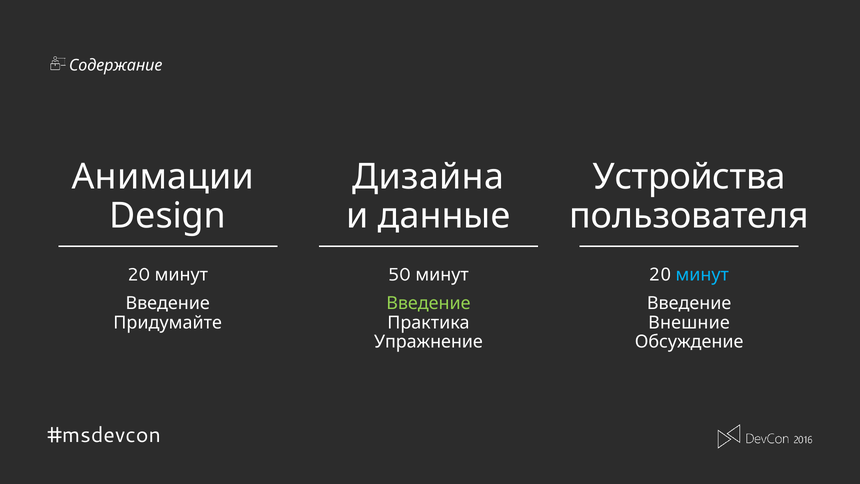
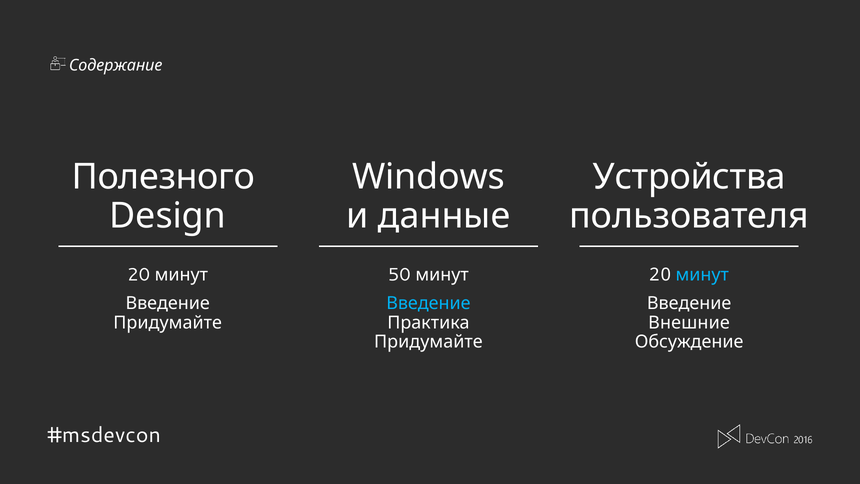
Анимации: Анимации -> Полезного (163, 177)
Дизайна: Дизайна -> Windows (429, 177)
Введение colour: light green -> light blue (428, 303)
Упражнение: Упражнение -> Придумайте (428, 342)
